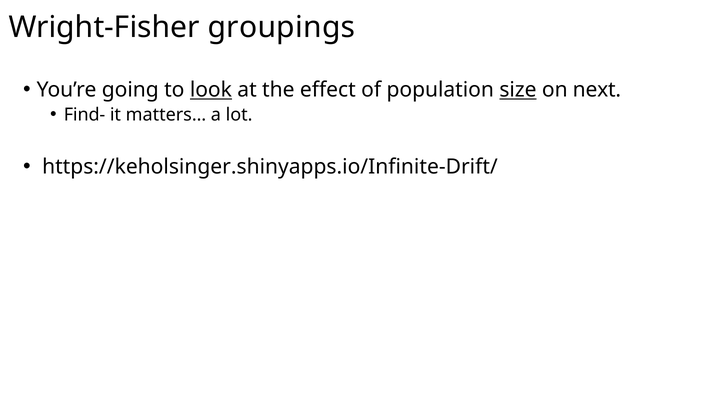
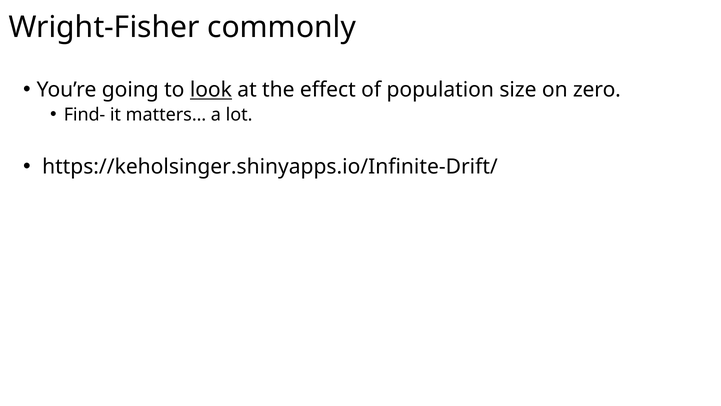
groupings: groupings -> commonly (282, 27)
size underline: present -> none (518, 90)
next: next -> zero (597, 90)
